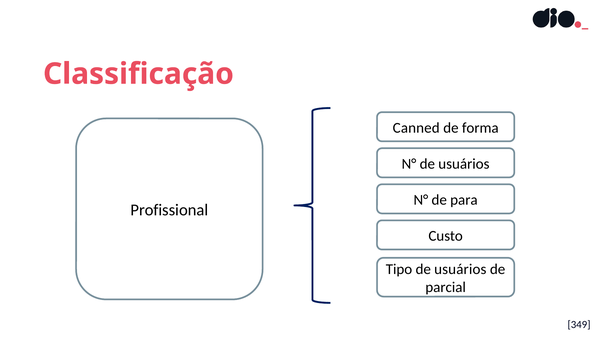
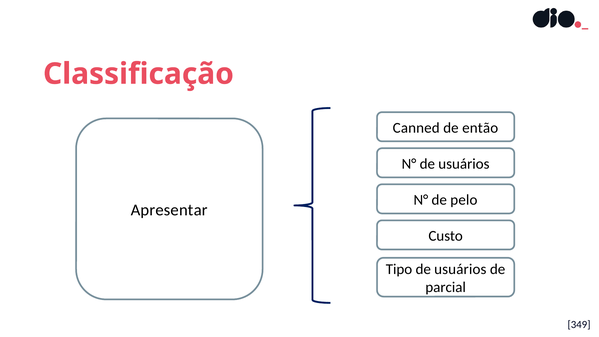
forma: forma -> então (480, 128)
para: para -> pelo (464, 200)
Profissional: Profissional -> Apresentar (169, 210)
